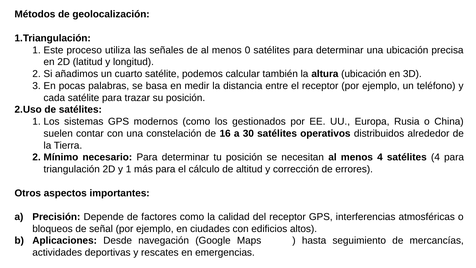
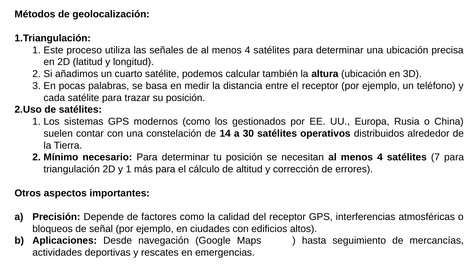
de al menos 0: 0 -> 4 (248, 50)
16: 16 -> 14 (225, 133)
satélites 4: 4 -> 7 (435, 157)
